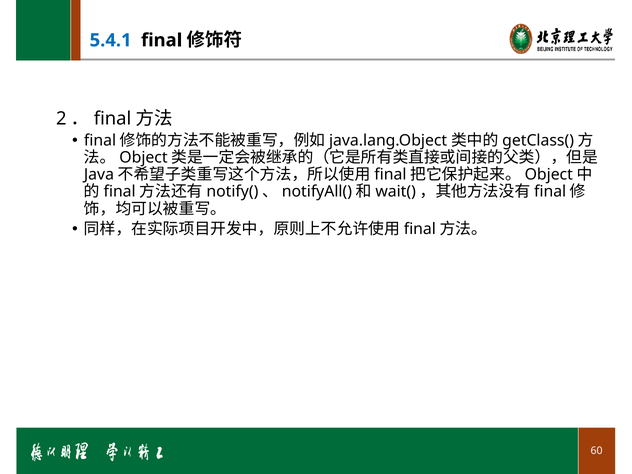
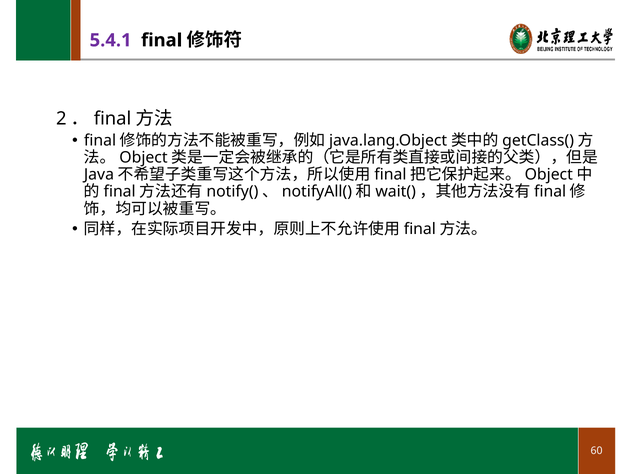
5.4.1 colour: blue -> purple (111, 40)
